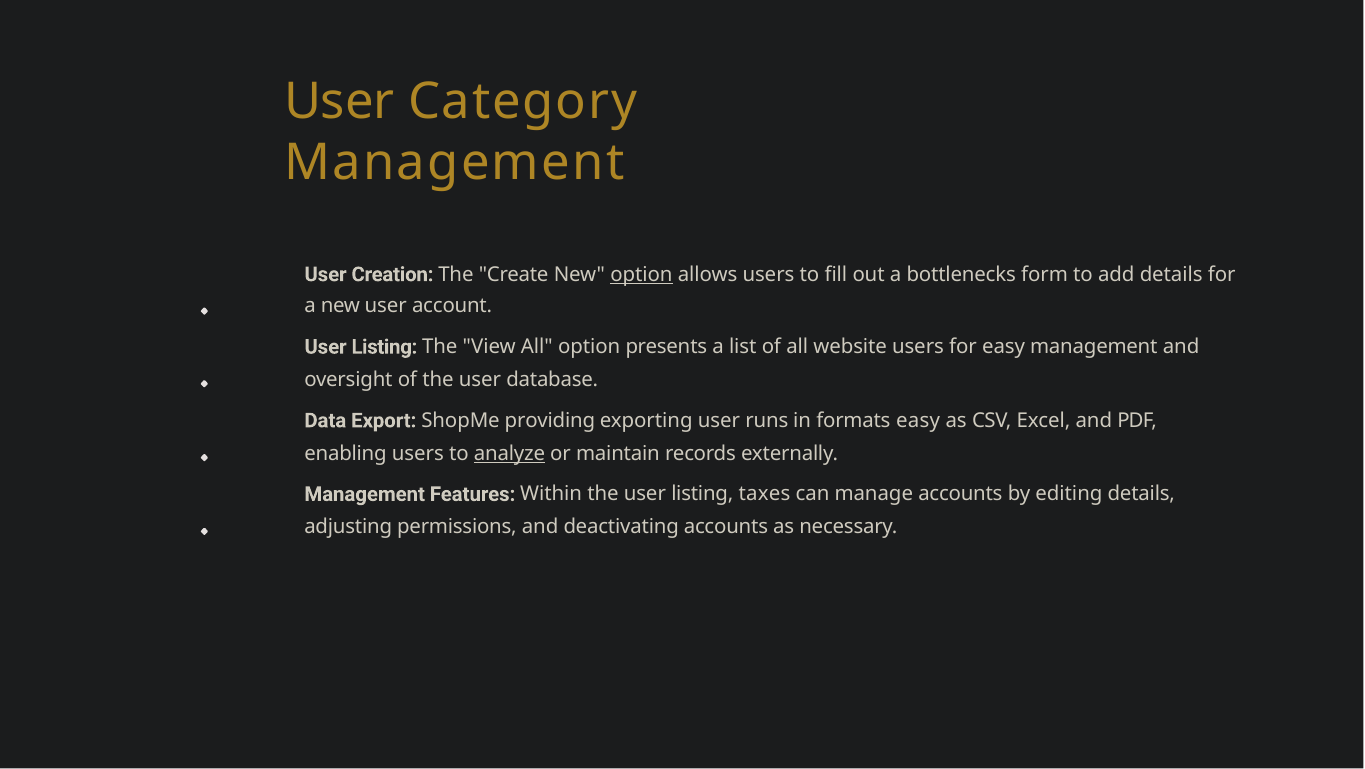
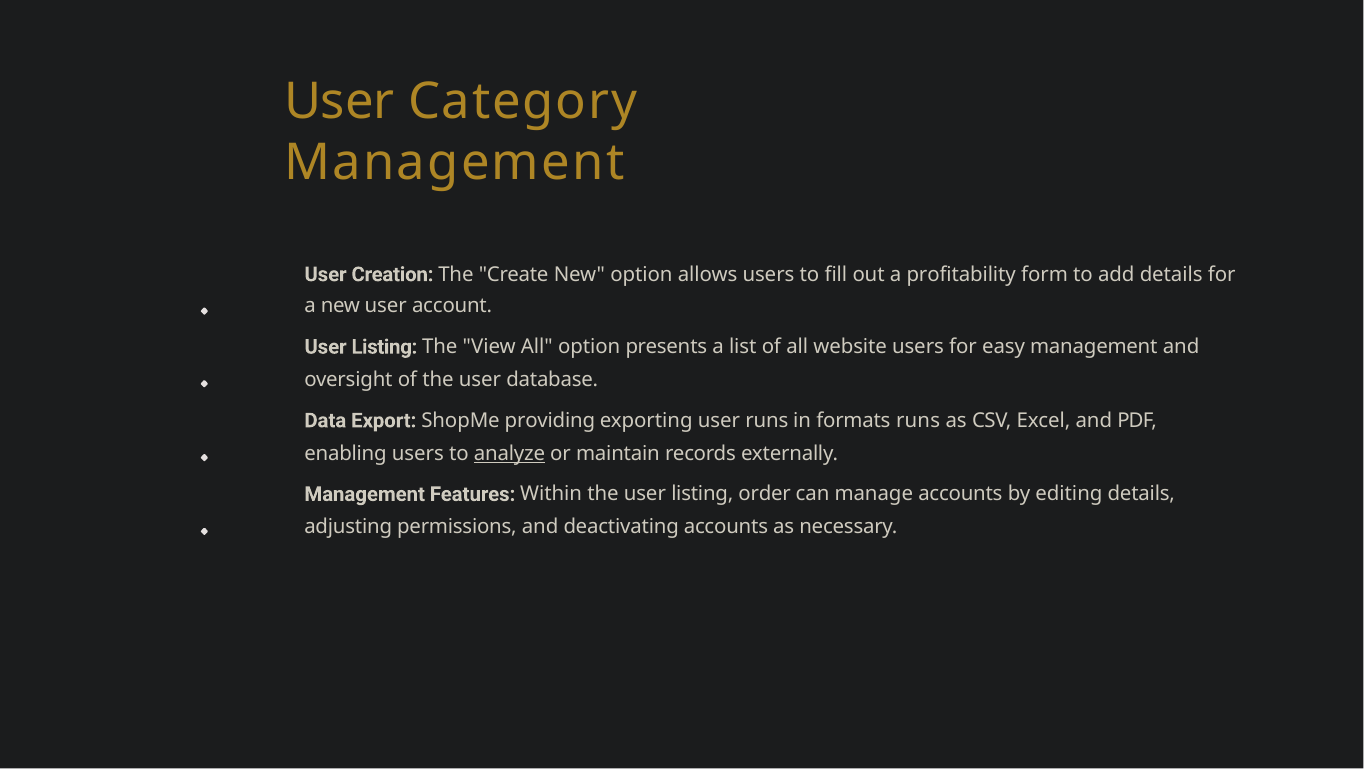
option underline: present -> none (641, 274)
bottlenecks: bottlenecks -> profitability (961, 274)
formats easy: easy -> runs (918, 420)
taxes: taxes -> order (765, 494)
